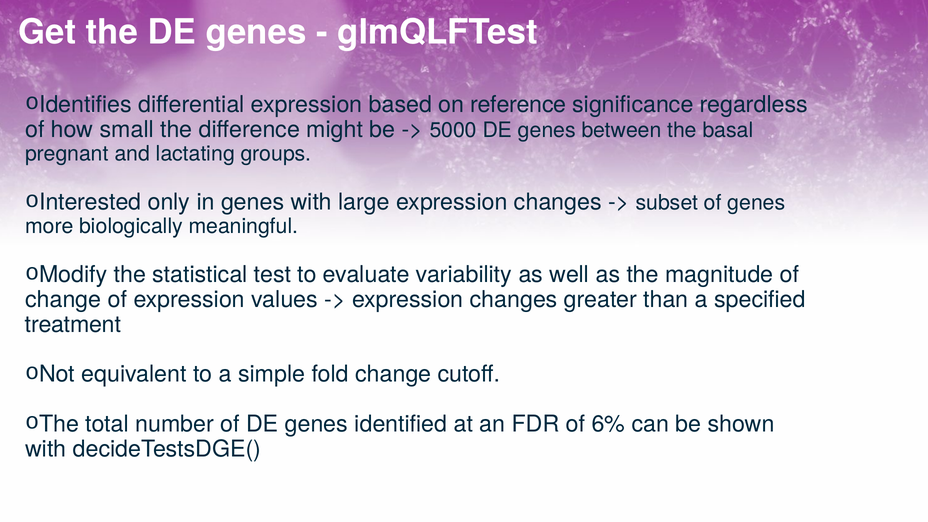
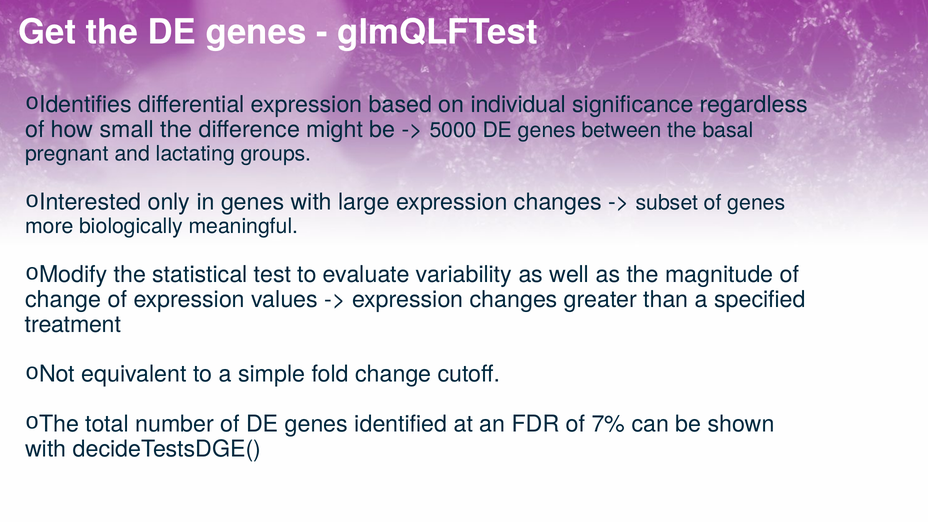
reference: reference -> individual (518, 105)
6%: 6% -> 7% (608, 424)
